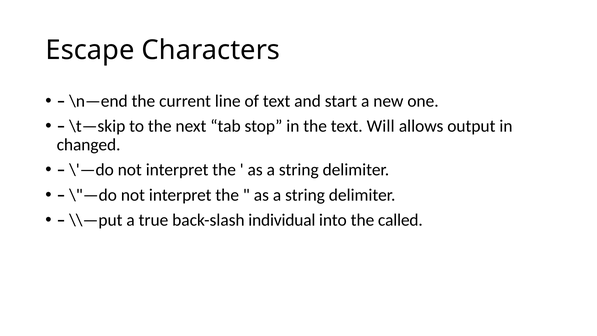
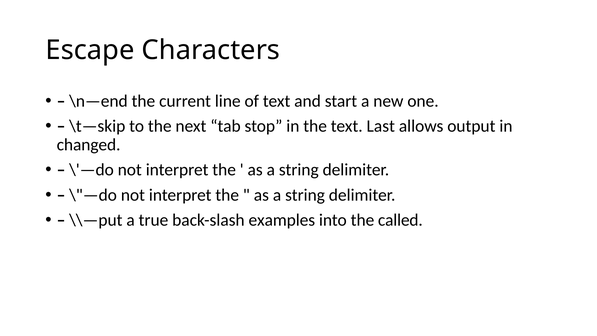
Will: Will -> Last (381, 126)
individual: individual -> examples (282, 220)
